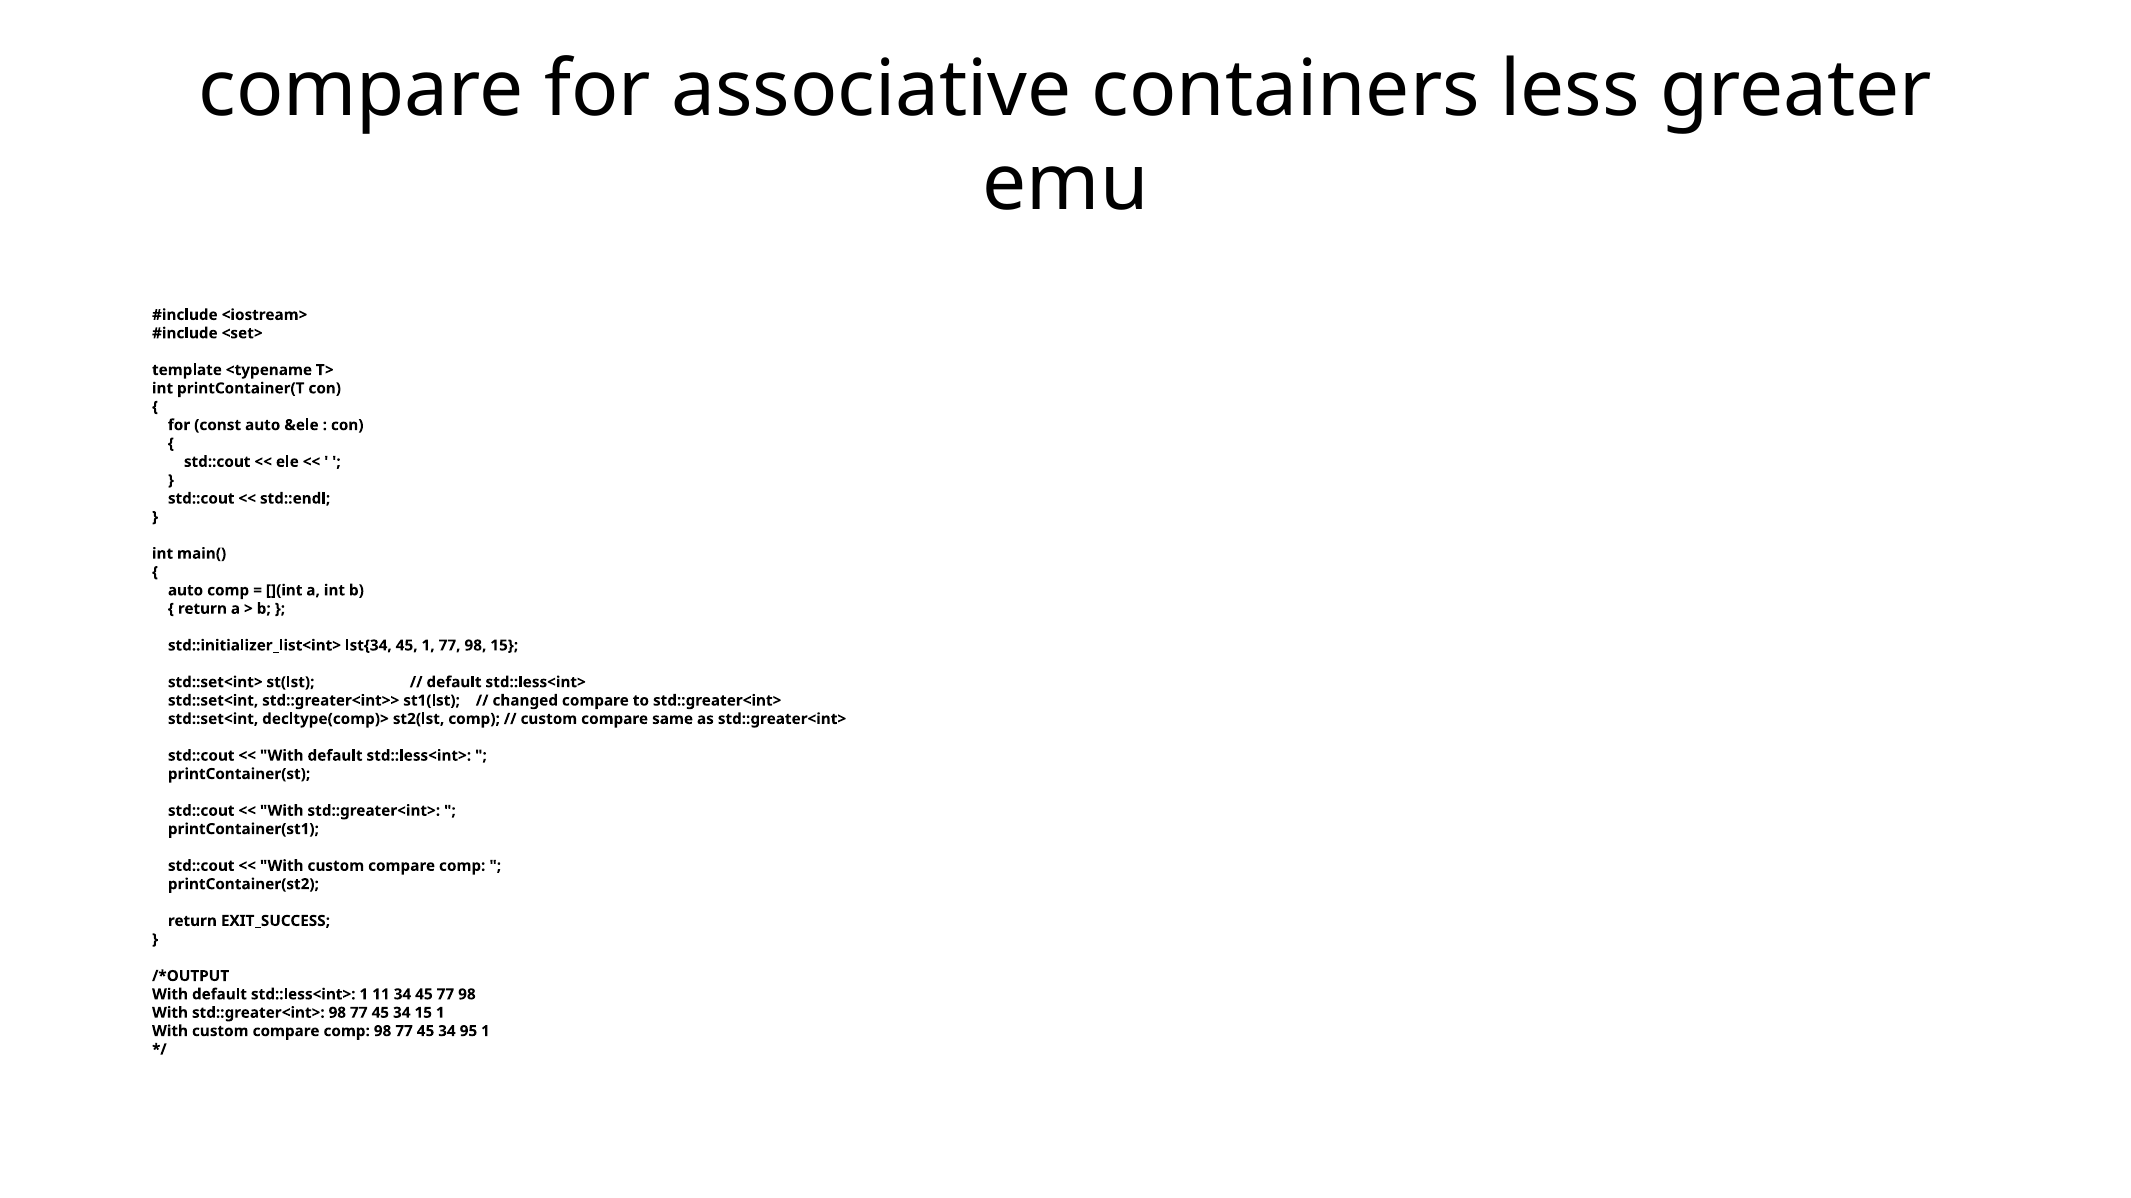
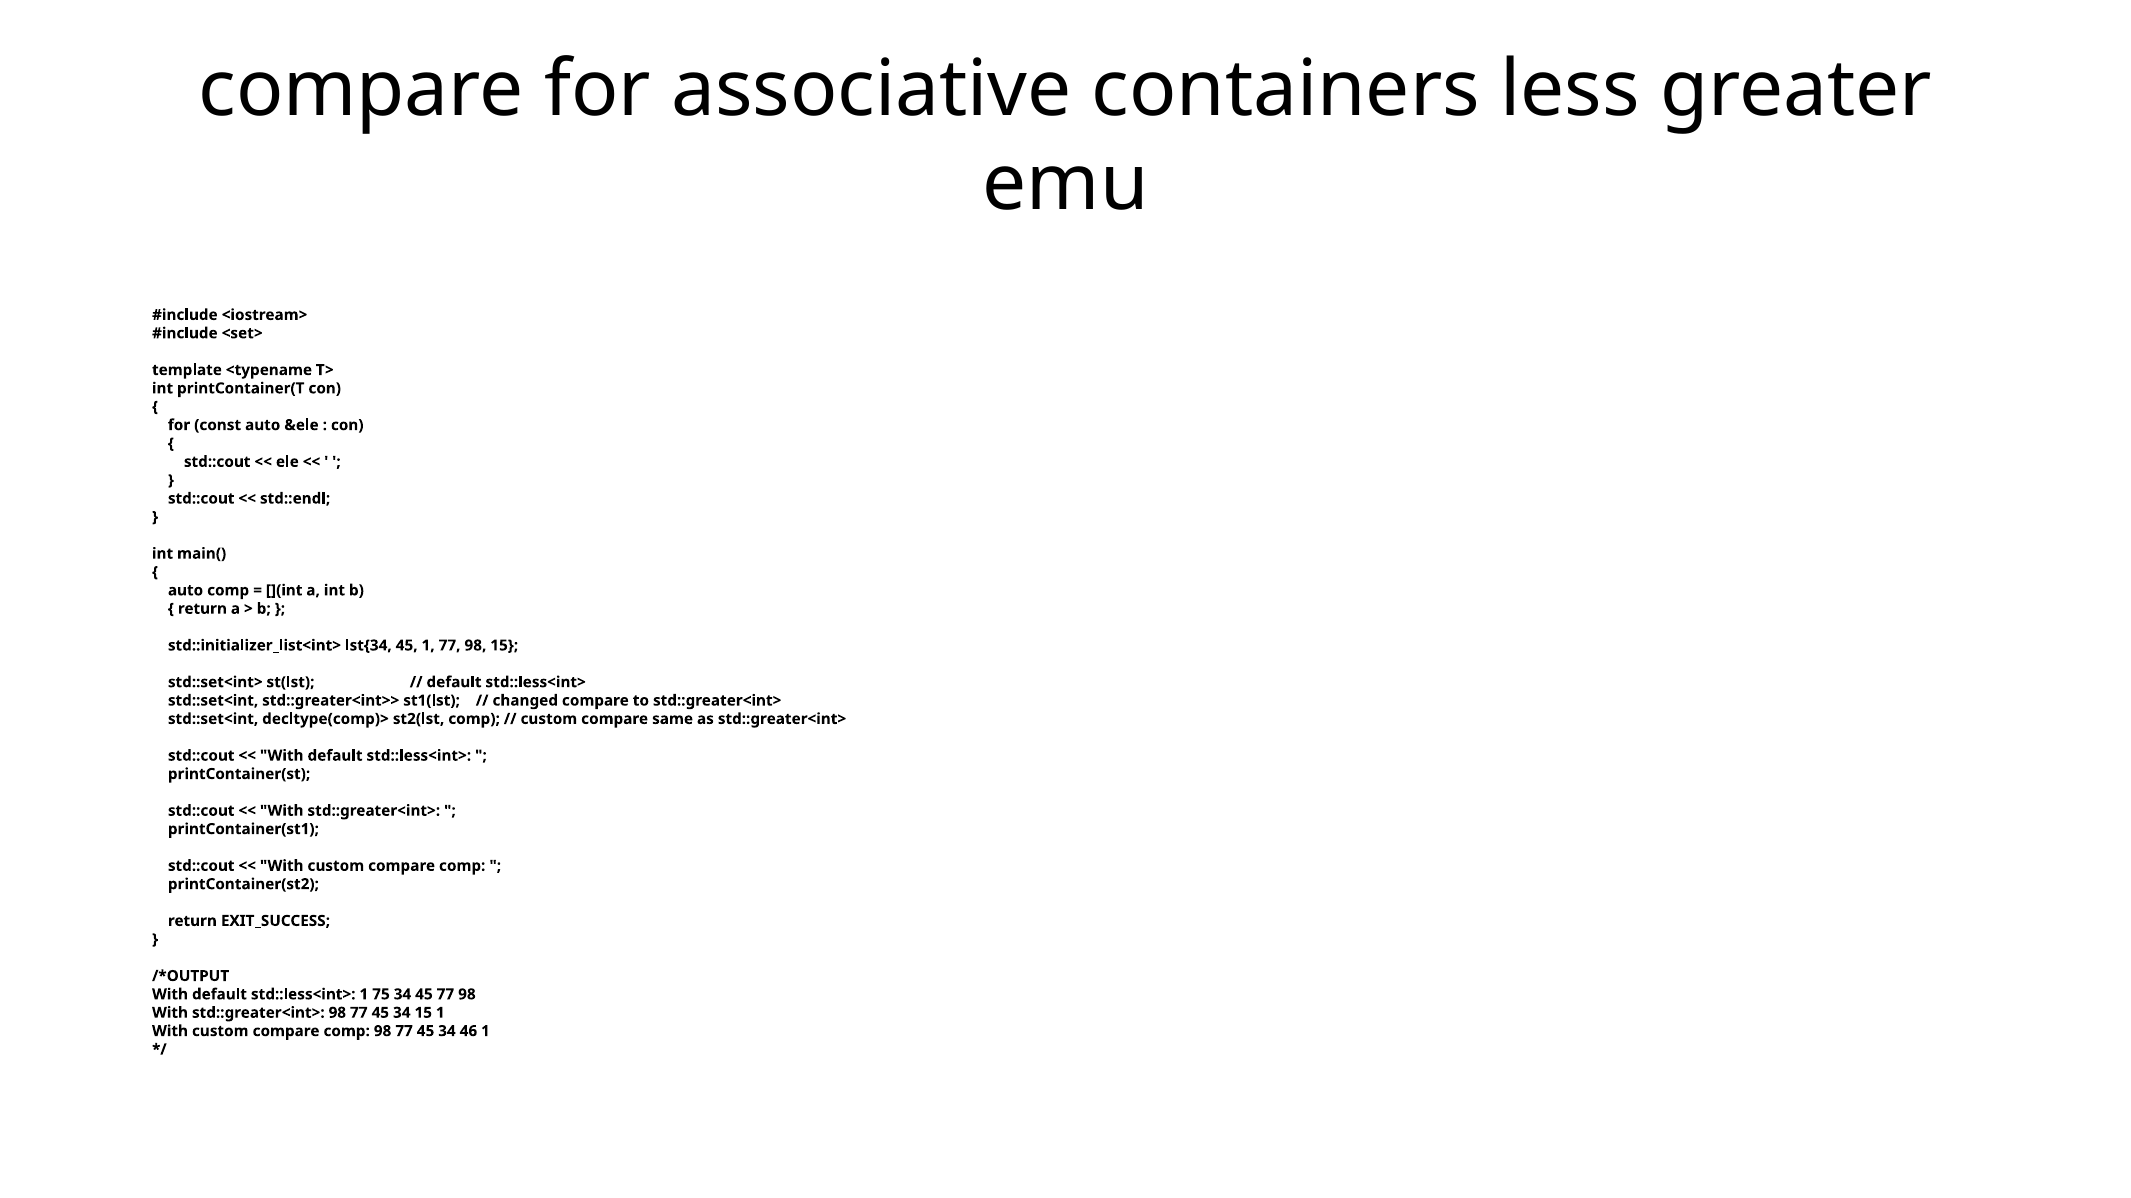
11: 11 -> 75 (381, 995)
95: 95 -> 46 (468, 1032)
